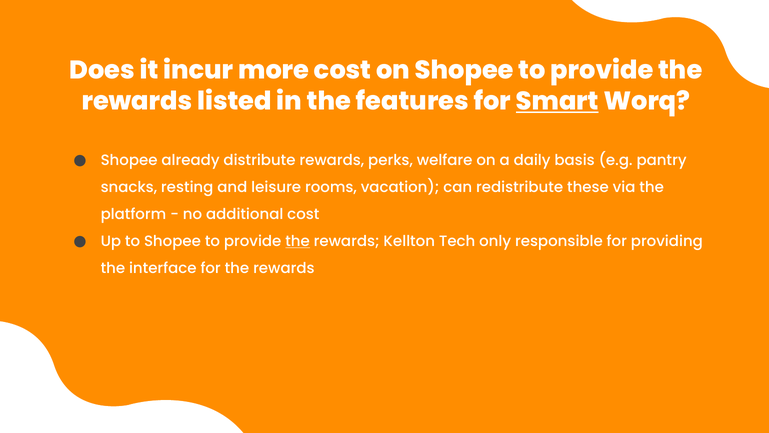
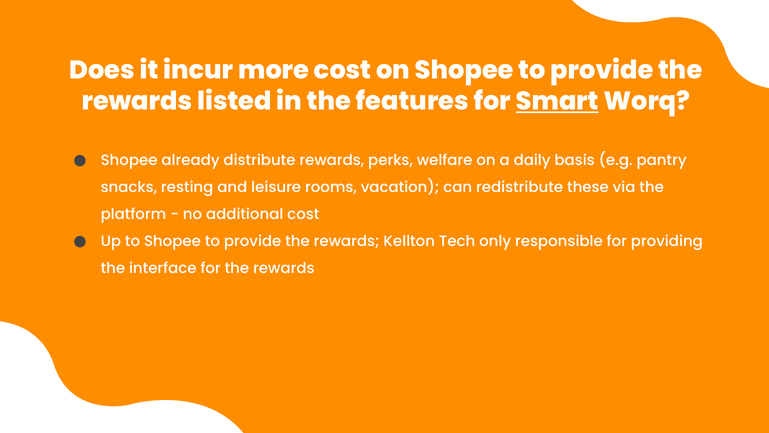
the underline: present -> none (298, 241)
